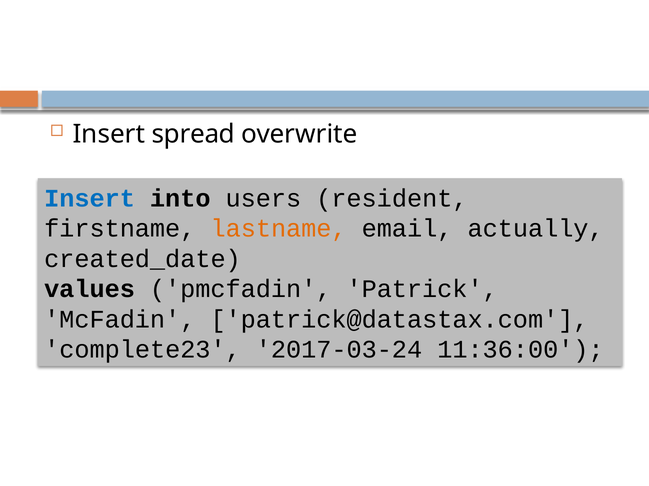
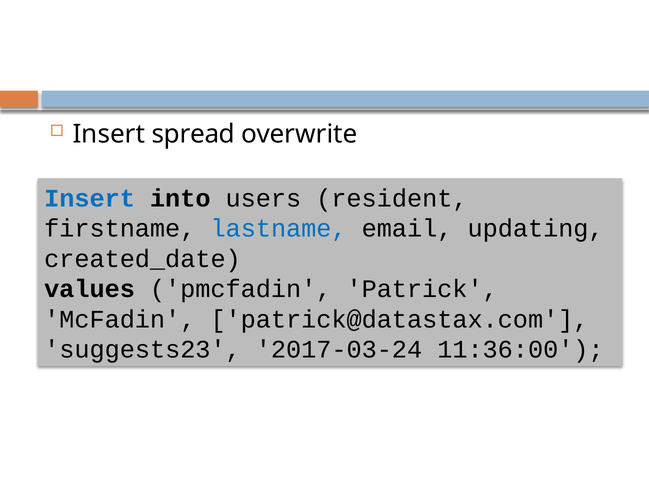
lastname colour: orange -> blue (279, 229)
actually: actually -> updating (536, 229)
complete23: complete23 -> suggests23 (142, 350)
